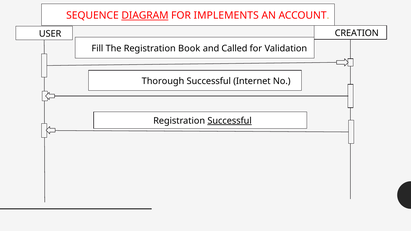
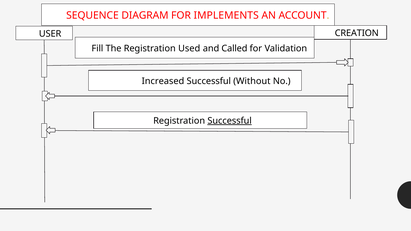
DIAGRAM underline: present -> none (145, 15)
Book: Book -> Used (189, 48)
Thorough: Thorough -> Increased (163, 81)
Internet: Internet -> Without (252, 81)
